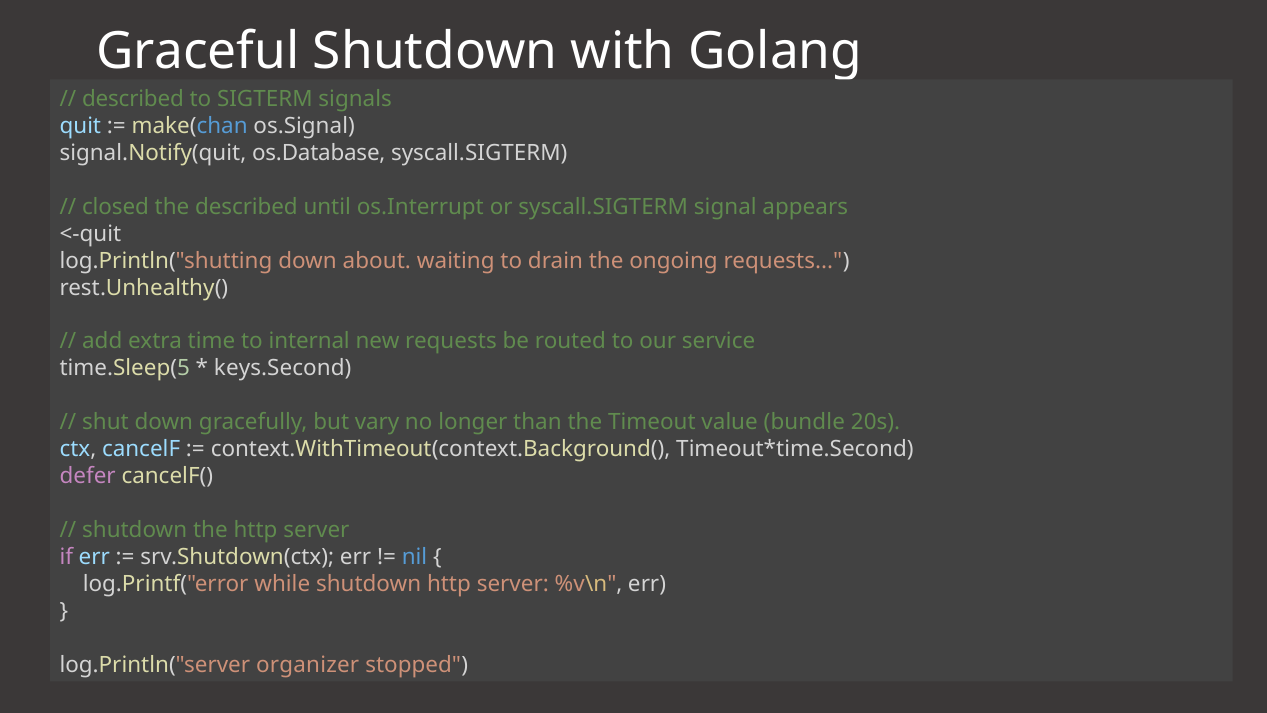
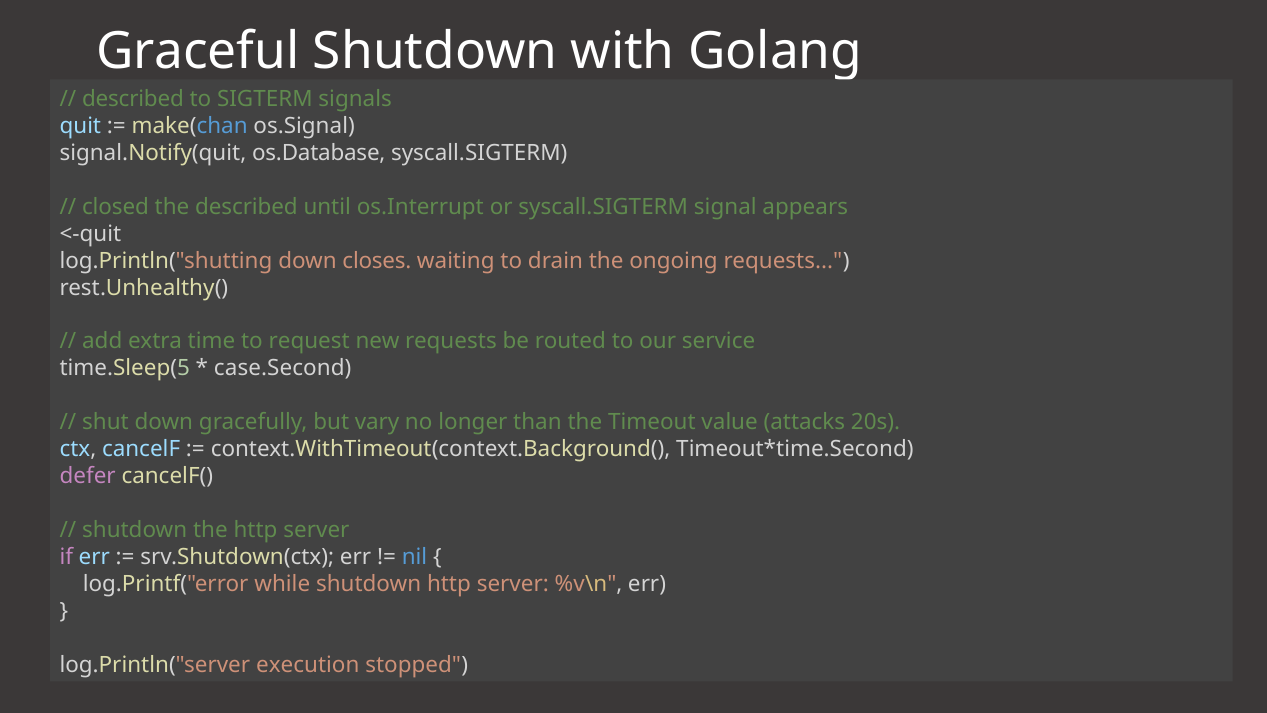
about: about -> closes (377, 261)
internal: internal -> request (309, 341)
keys.Second: keys.Second -> case.Second (283, 368)
bundle: bundle -> attacks (804, 422)
organizer: organizer -> execution (308, 665)
